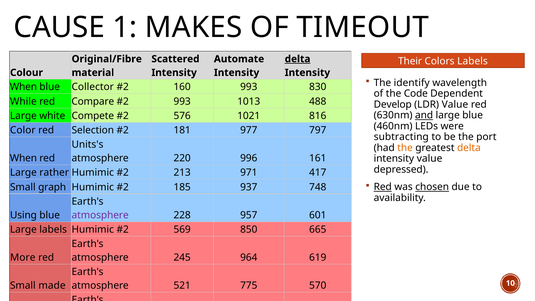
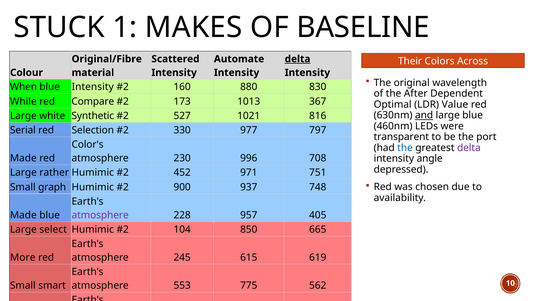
CAUSE: CAUSE -> STUCK (59, 27)
TIMEOUT: TIMEOUT -> BASELINE (363, 27)
Colors Labels: Labels -> Across (473, 61)
identify: identify -> original (412, 83)
blue Collector: Collector -> Intensity (93, 87)
160 993: 993 -> 880 (249, 87)
Code: Code -> After (416, 94)
993: 993 -> 173 (182, 101)
488: 488 -> 367 (318, 101)
Develop: Develop -> Optimal (393, 104)
Compete: Compete -> Synthetic (93, 116)
576: 576 -> 527 (182, 116)
Color: Color -> Serial (23, 130)
181: 181 -> 330 (182, 130)
subtracting: subtracting -> transparent (401, 137)
Units's: Units's -> Color's (88, 145)
the colour: orange -> blue (405, 148)
delta colour: orange -> purple (469, 148)
When: When -> Made (23, 158)
220: 220 -> 230 (182, 158)
161: 161 -> 708 (318, 158)
intensity value: value -> angle (430, 159)
213: 213 -> 452 (182, 173)
417: 417 -> 751 (318, 173)
Red underline: present -> none (383, 187)
chosen underline: present -> none (432, 187)
185: 185 -> 900 (182, 187)
Using: Using -> Made (23, 215)
601: 601 -> 405 (318, 215)
Large labels: labels -> select (53, 229)
569: 569 -> 104 (182, 229)
964: 964 -> 615 (249, 257)
made: made -> smart (52, 286)
521: 521 -> 553 (182, 286)
570: 570 -> 562 (318, 286)
